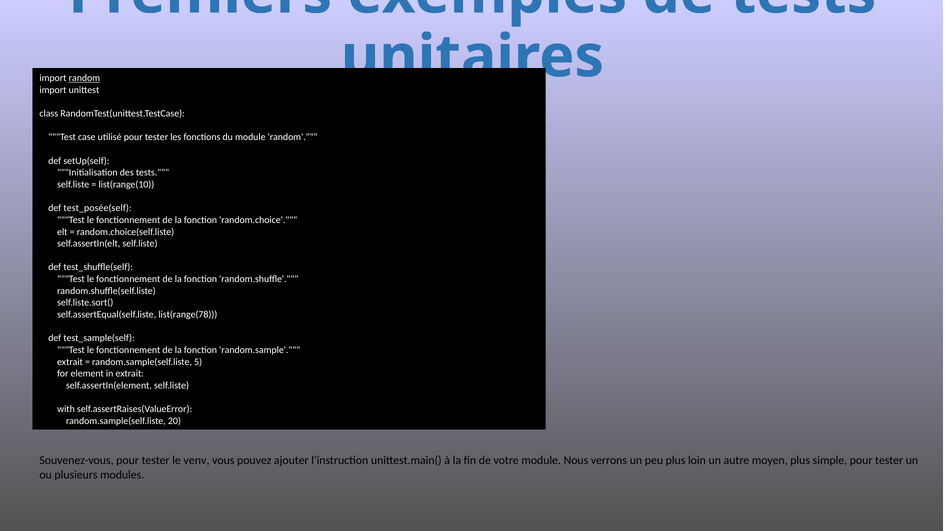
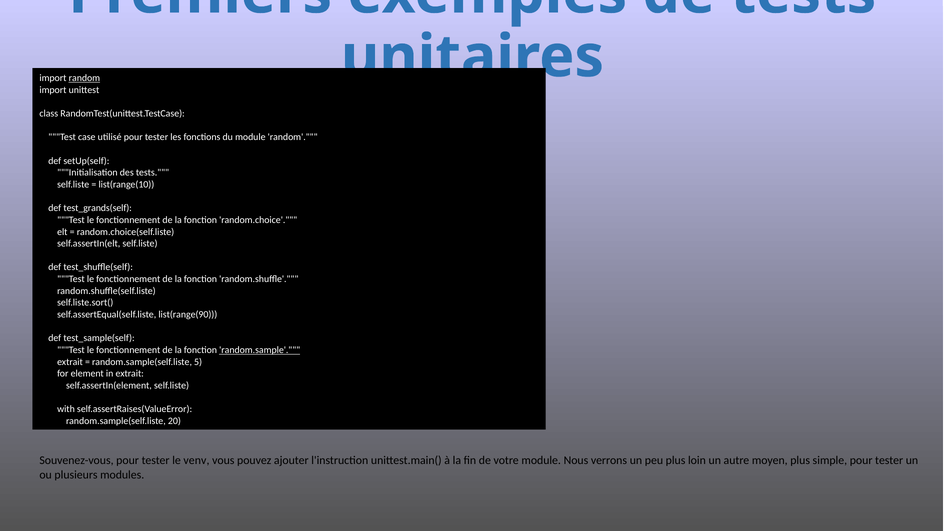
test_posée(self: test_posée(self -> test_grands(self (98, 208)
list(range(78: list(range(78 -> list(range(90 (188, 315)
random.sample underline: none -> present (260, 350)
